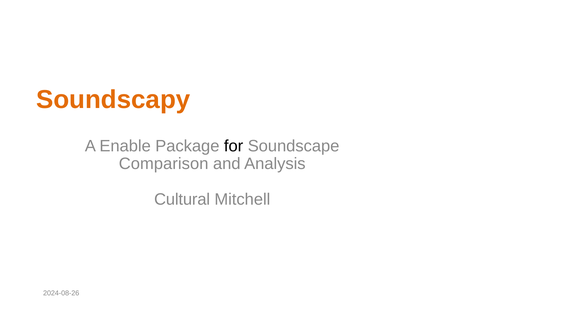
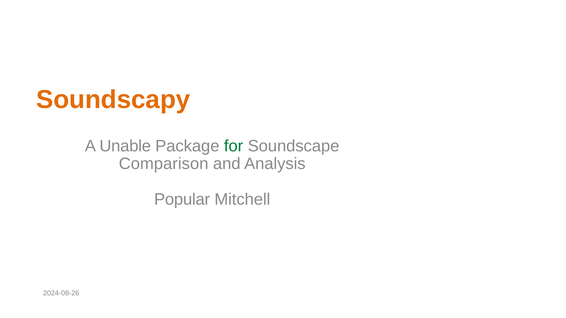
Enable: Enable -> Unable (125, 146)
for colour: black -> green (234, 146)
Cultural: Cultural -> Popular (182, 200)
